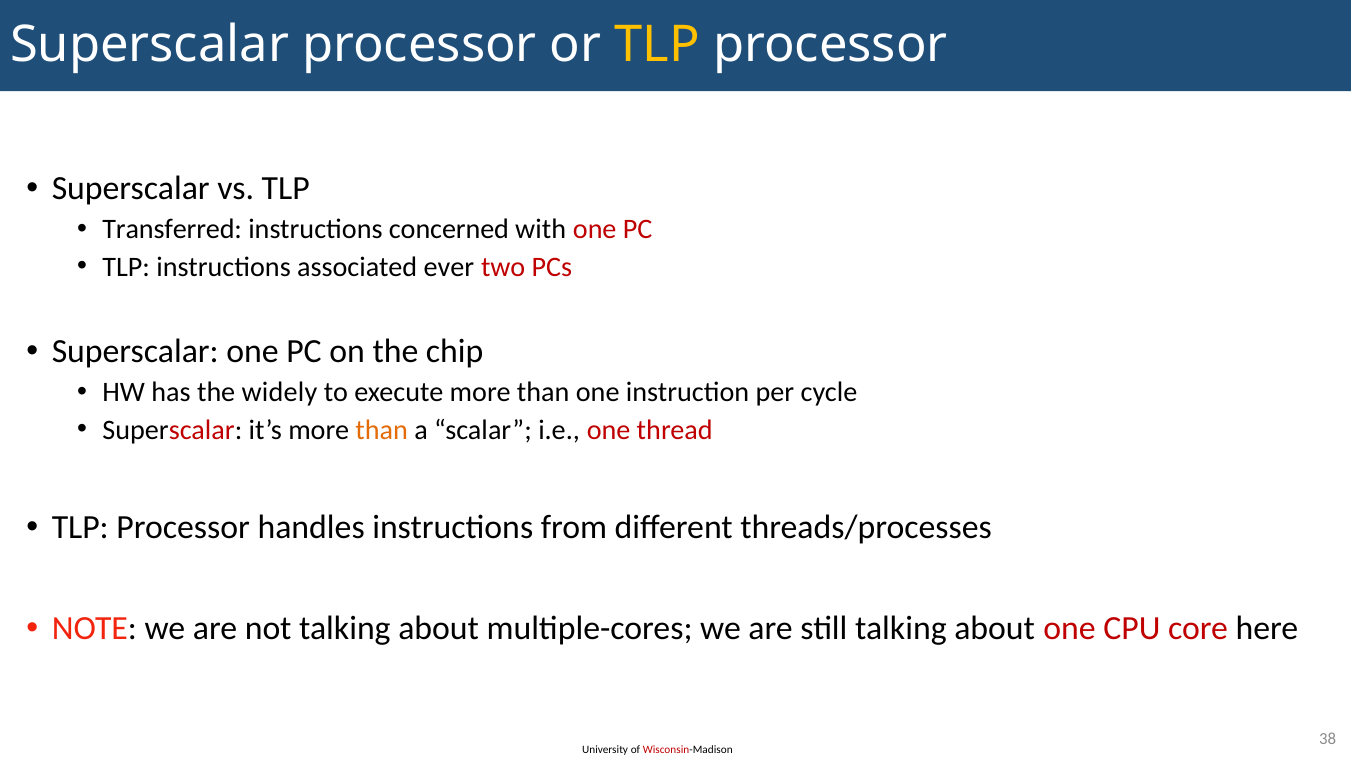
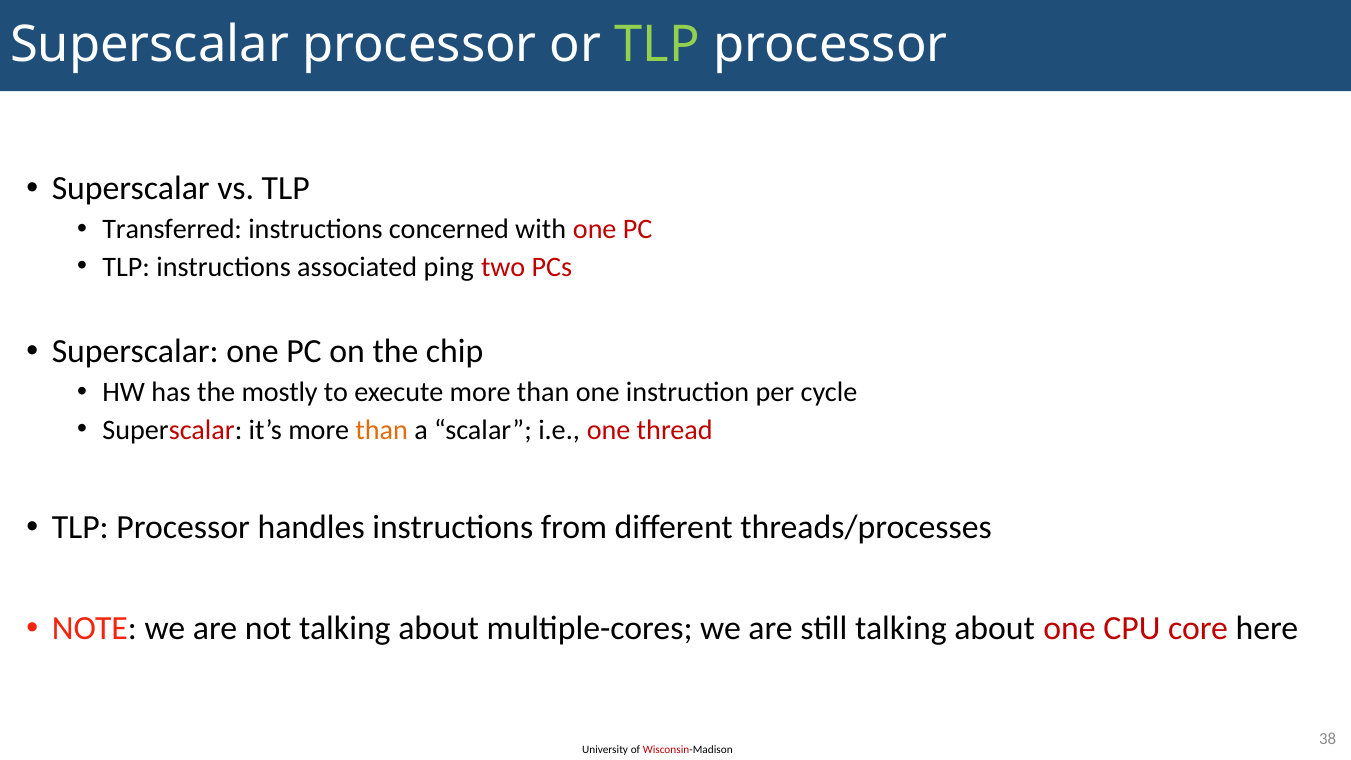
TLP colour: yellow -> light green (657, 45)
ever: ever -> ping (449, 267)
widely: widely -> mostly (280, 392)
